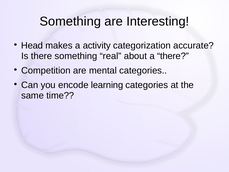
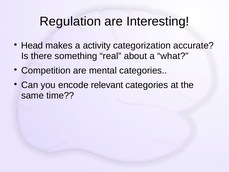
Something: Something -> Regulation (70, 21)
a there: there -> what (173, 56)
learning: learning -> relevant (107, 85)
